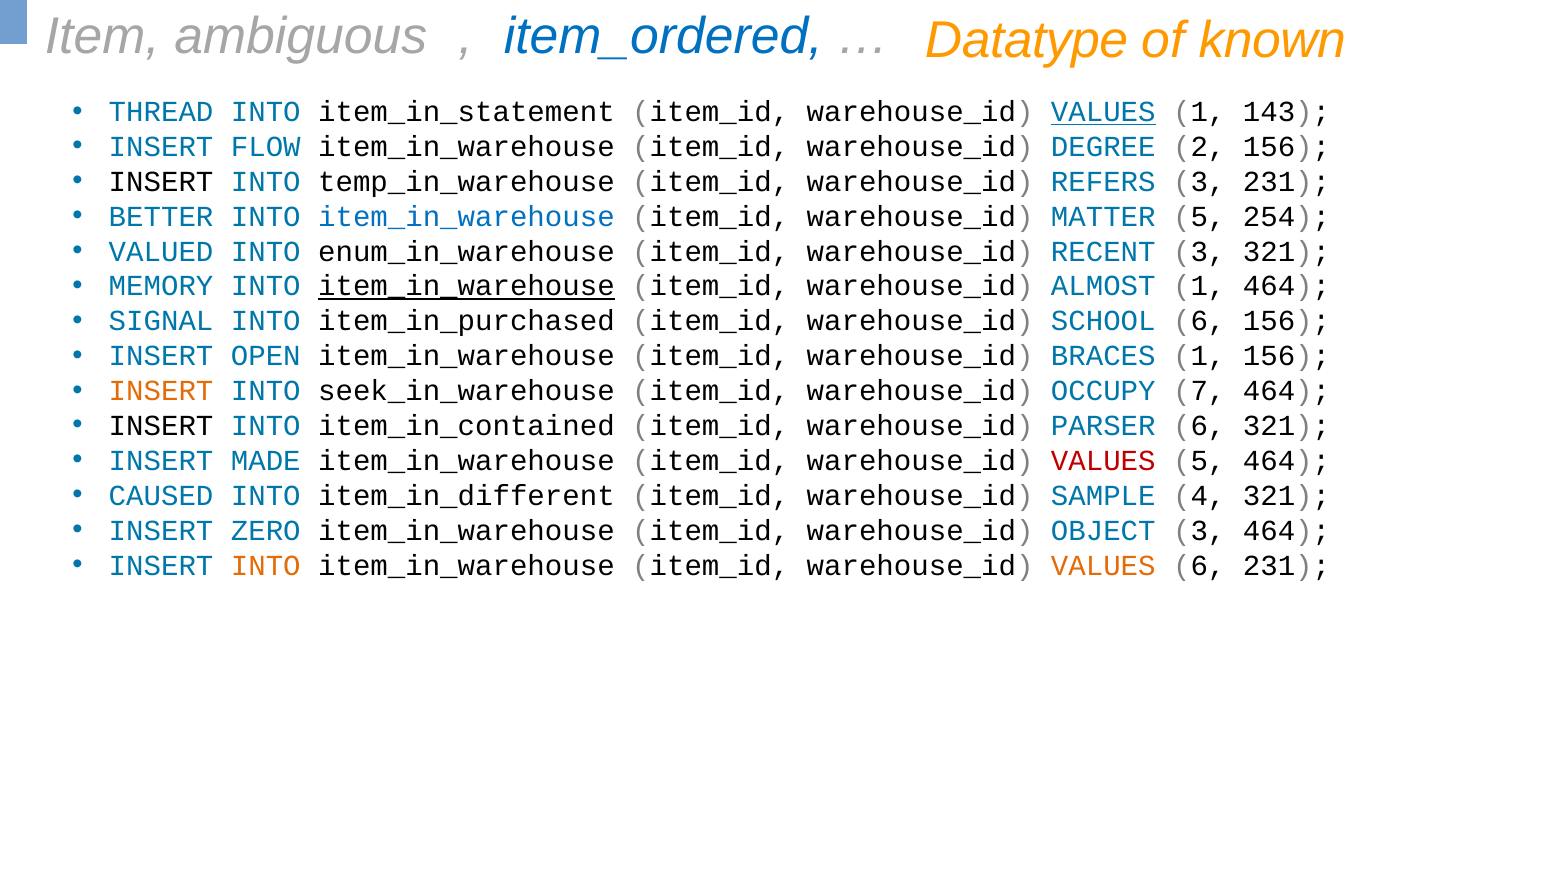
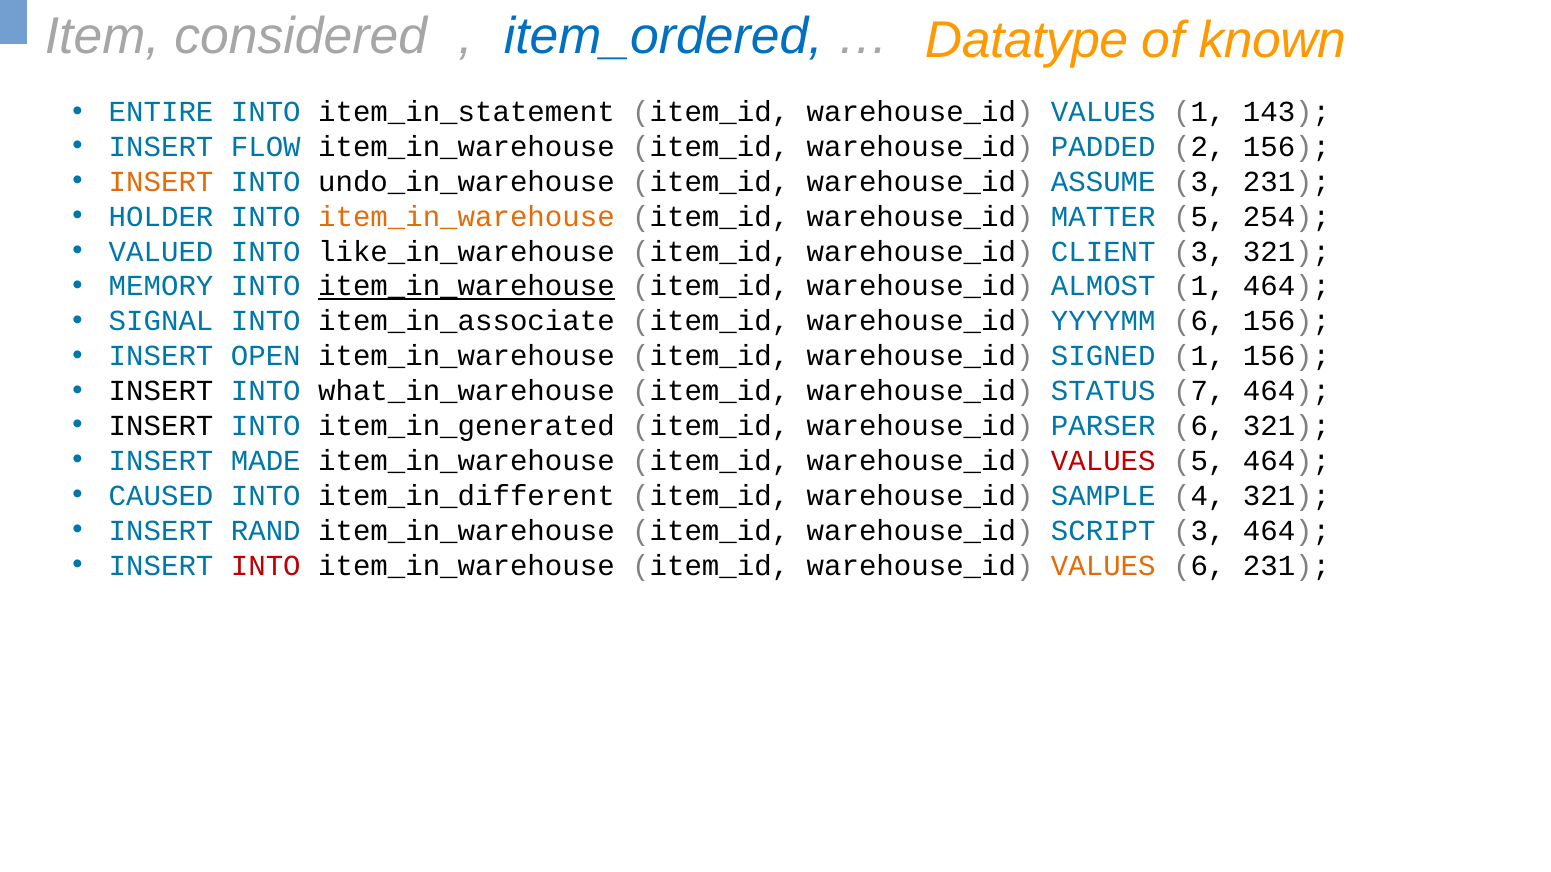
ambiguous: ambiguous -> considered (301, 37)
THREAD: THREAD -> ENTIRE (161, 112)
VALUES underline: present -> none (1103, 112)
DEGREE: DEGREE -> PADDED (1103, 147)
INSERT colour: black -> orange (161, 182)
temp_in_warehouse: temp_in_warehouse -> undo_in_warehouse (466, 182)
REFERS: REFERS -> ASSUME (1103, 182)
BETTER: BETTER -> HOLDER (161, 217)
item_in_warehouse colour: blue -> orange (466, 217)
enum_in_warehouse: enum_in_warehouse -> like_in_warehouse (466, 252)
RECENT: RECENT -> CLIENT (1103, 252)
item_in_purchased: item_in_purchased -> item_in_associate (466, 321)
SCHOOL: SCHOOL -> YYYYMM (1103, 321)
BRACES: BRACES -> SIGNED (1103, 356)
INSERT colour: orange -> black (161, 391)
seek_in_warehouse: seek_in_warehouse -> what_in_warehouse (466, 391)
OCCUPY: OCCUPY -> STATUS (1103, 391)
item_in_contained: item_in_contained -> item_in_generated (466, 426)
ZERO: ZERO -> RAND (266, 531)
OBJECT: OBJECT -> SCRIPT (1103, 531)
INTO colour: orange -> red (266, 566)
